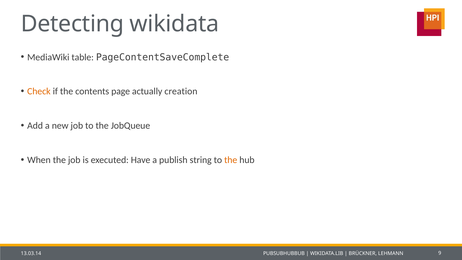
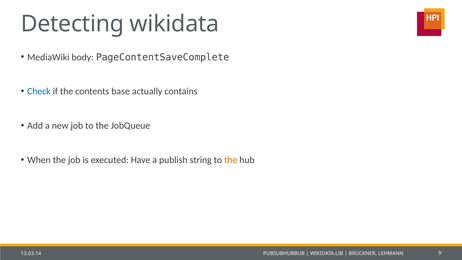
table: table -> body (83, 57)
Check colour: orange -> blue (39, 91)
page: page -> base (121, 91)
creation: creation -> contains (181, 91)
